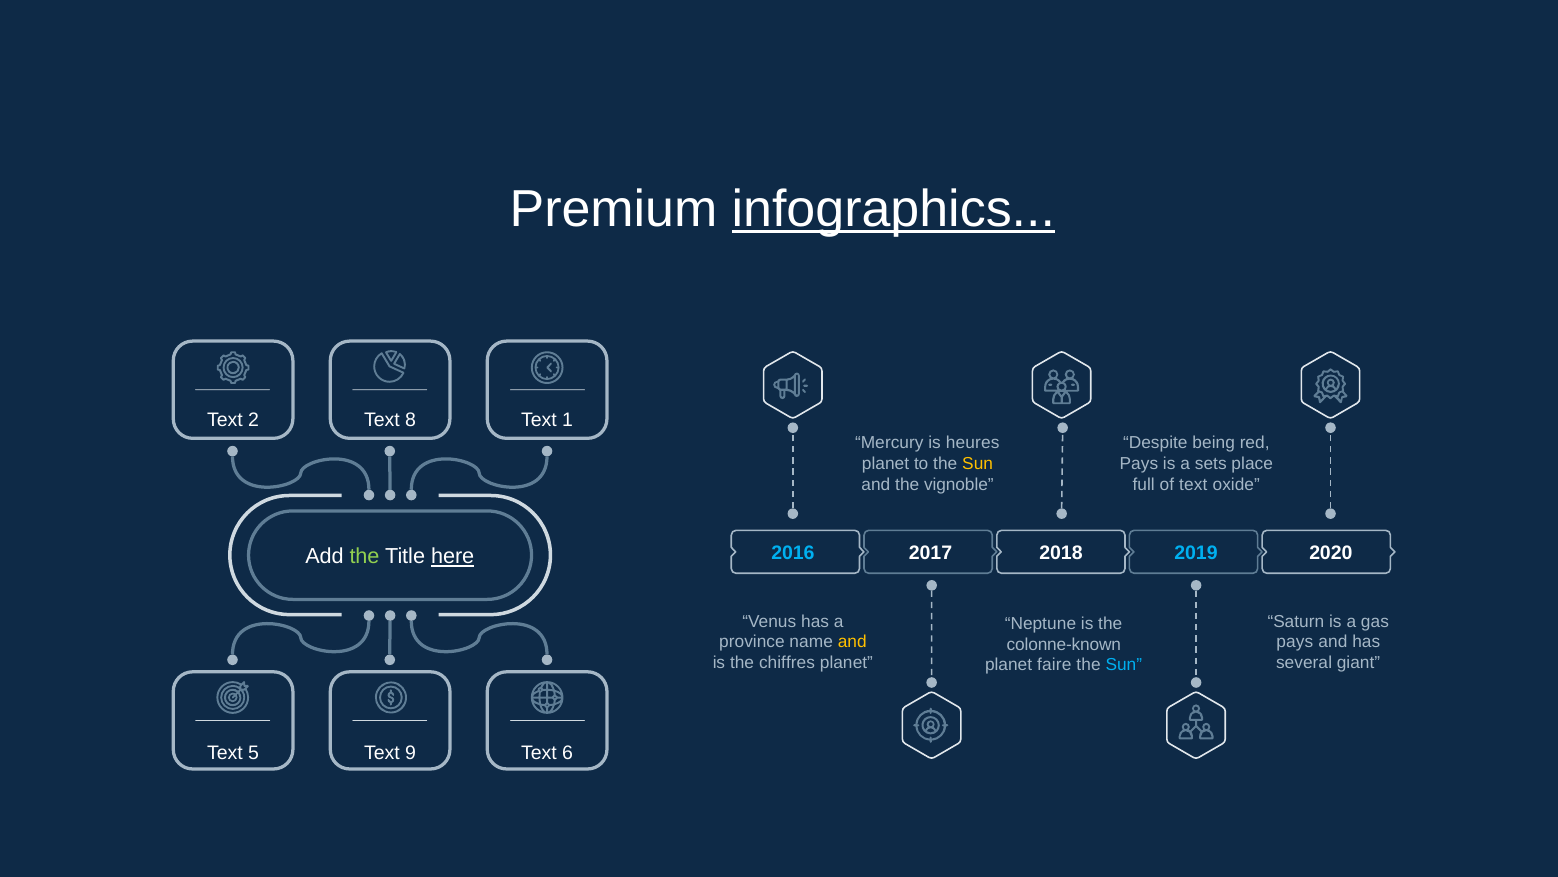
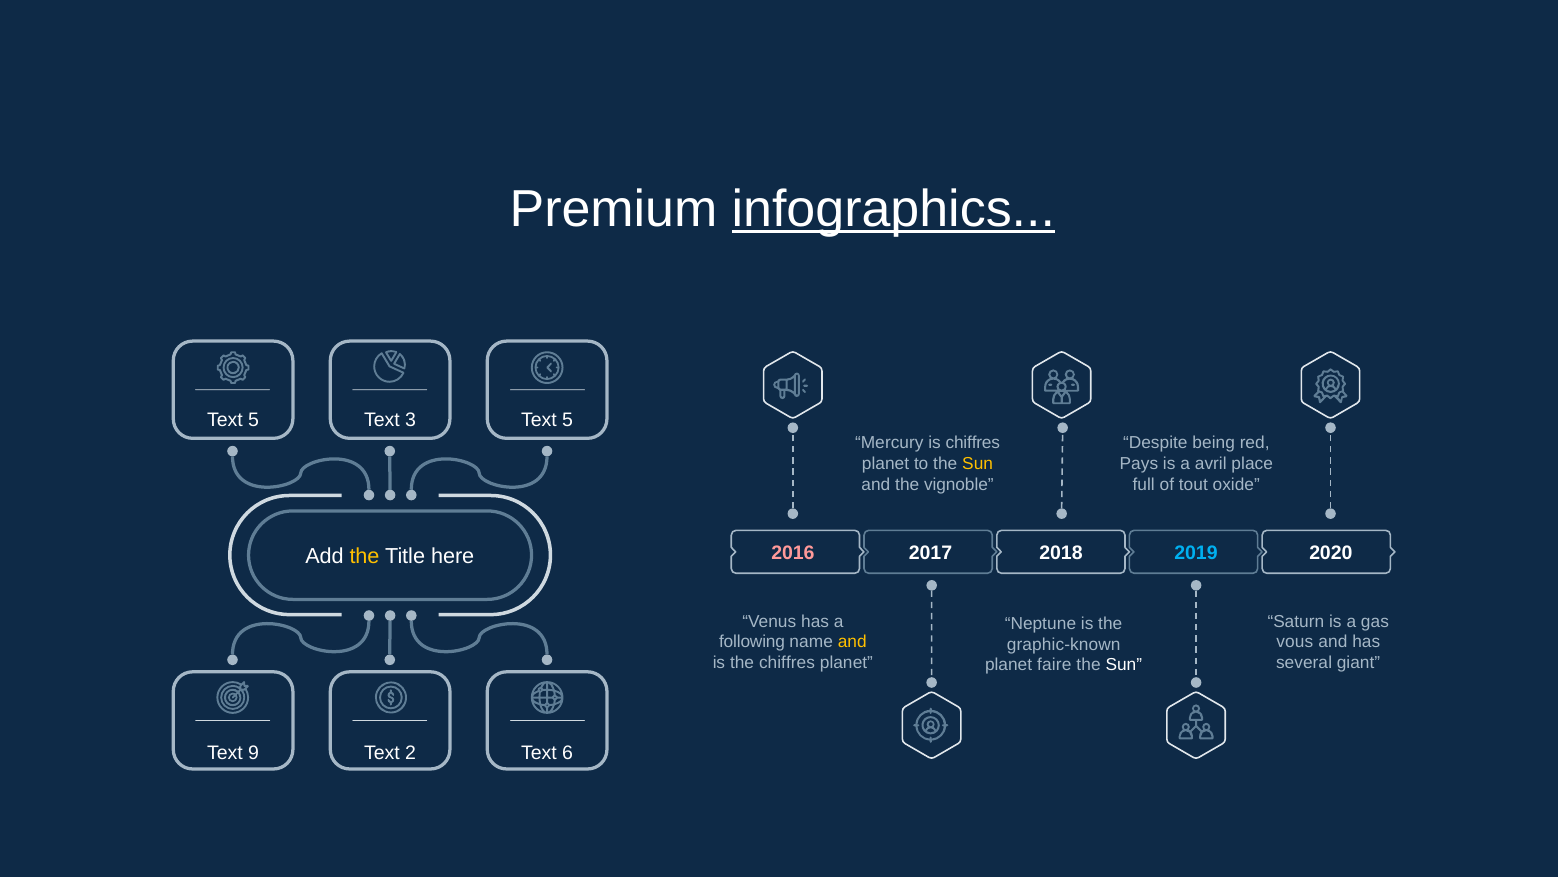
2: 2 -> 5 (254, 420)
8: 8 -> 3 (411, 420)
1: 1 -> 5 (568, 420)
is heures: heures -> chiffres (973, 443)
sets: sets -> avril (1211, 463)
of text: text -> tout (1193, 484)
2016 colour: light blue -> pink (793, 553)
the colour: light green -> yellow (365, 556)
here underline: present -> none (453, 556)
province: province -> following (752, 642)
pays: pays -> vous (1295, 642)
colonne-known: colonne-known -> graphic-known (1064, 644)
Sun colour: light blue -> white (1124, 665)
5: 5 -> 9 (254, 752)
9: 9 -> 2 (411, 752)
